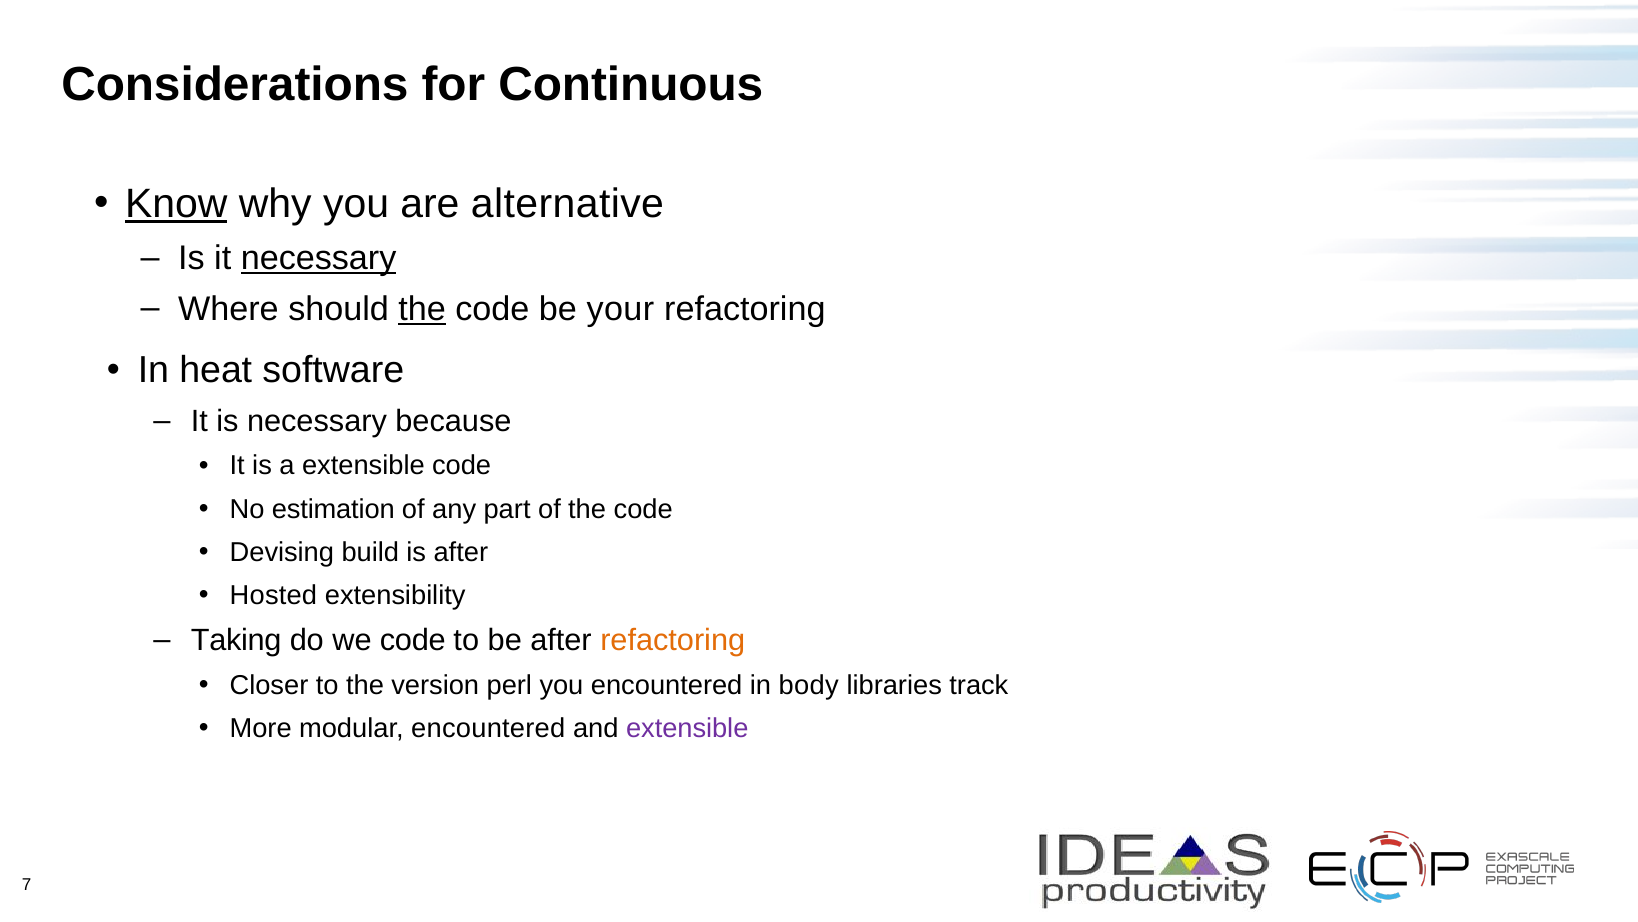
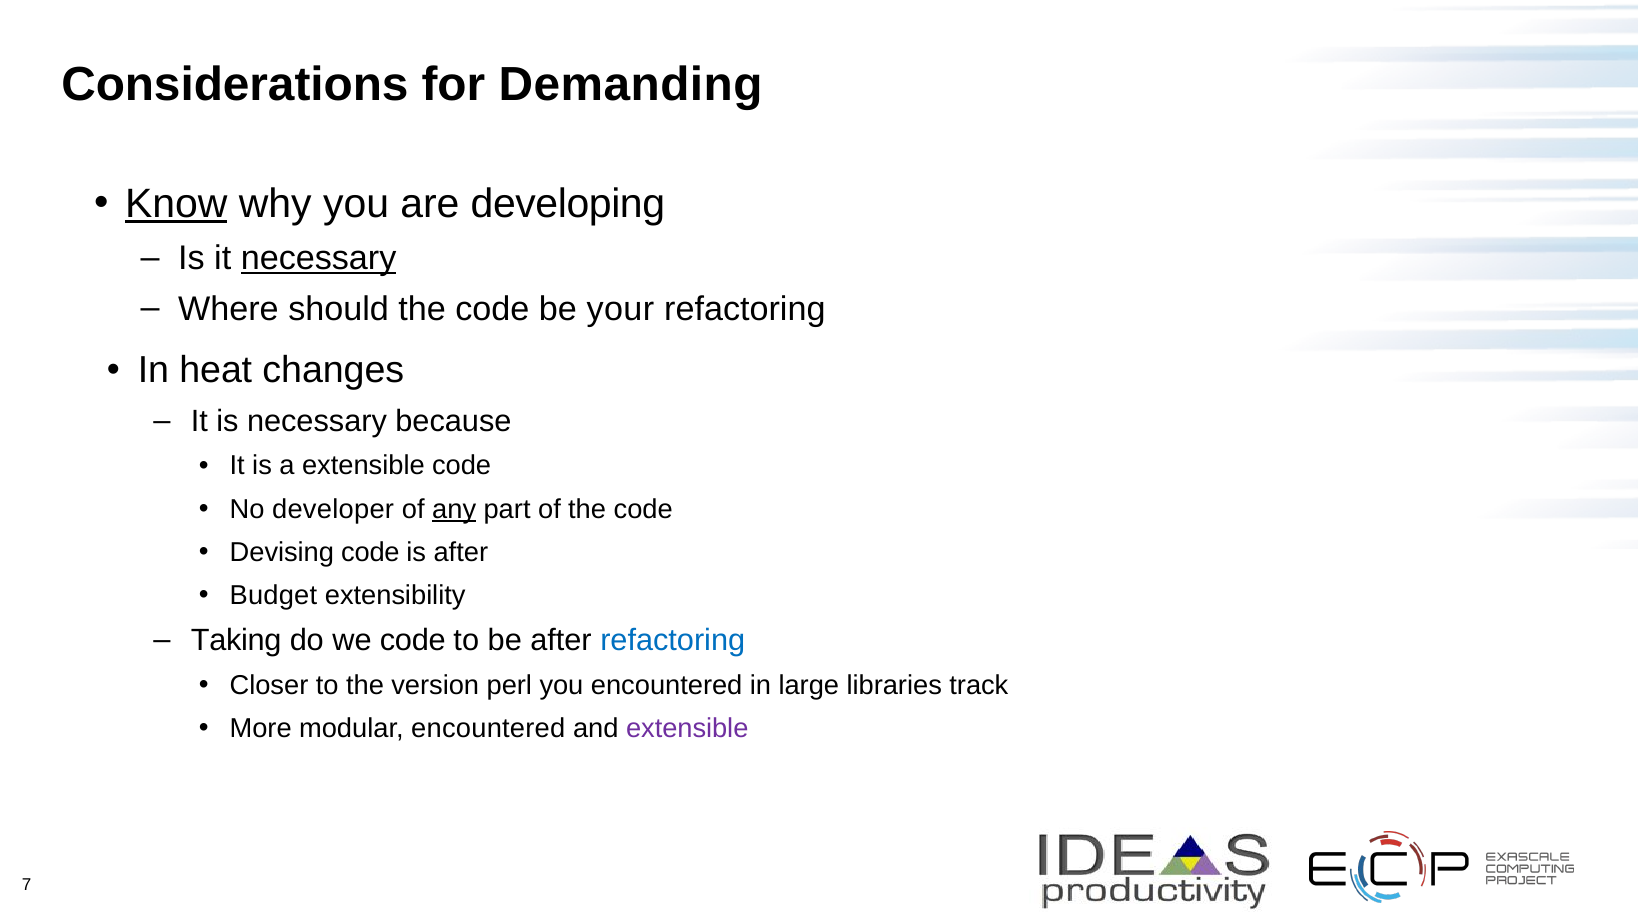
Continuous: Continuous -> Demanding (631, 85)
alternative: alternative -> developing (568, 204)
the underline: present -> none (422, 309)
software: software -> changes (333, 370)
estimation: estimation -> developer (333, 509)
any underline: none -> present (454, 509)
Devising build: build -> code (370, 552)
Hosted: Hosted -> Budget (273, 595)
refactoring colour: orange -> blue (673, 640)
body: body -> large (809, 685)
